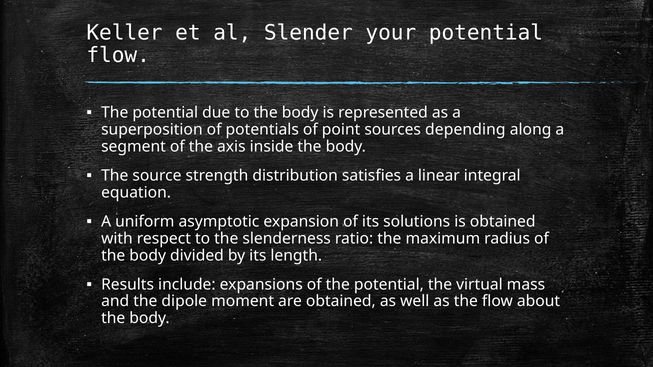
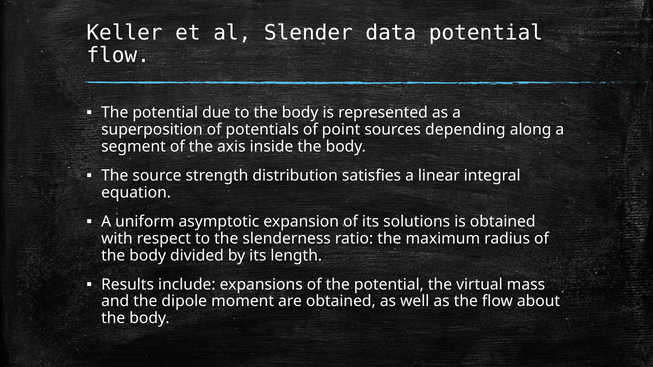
your: your -> data (391, 33)
